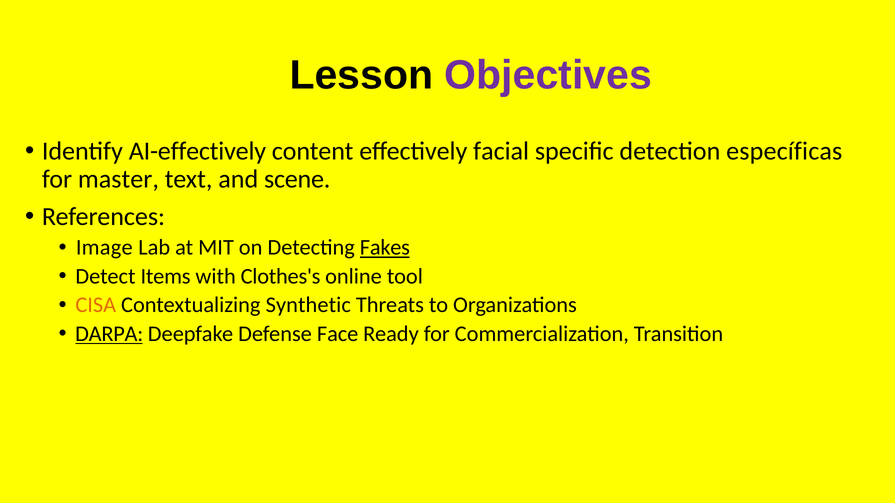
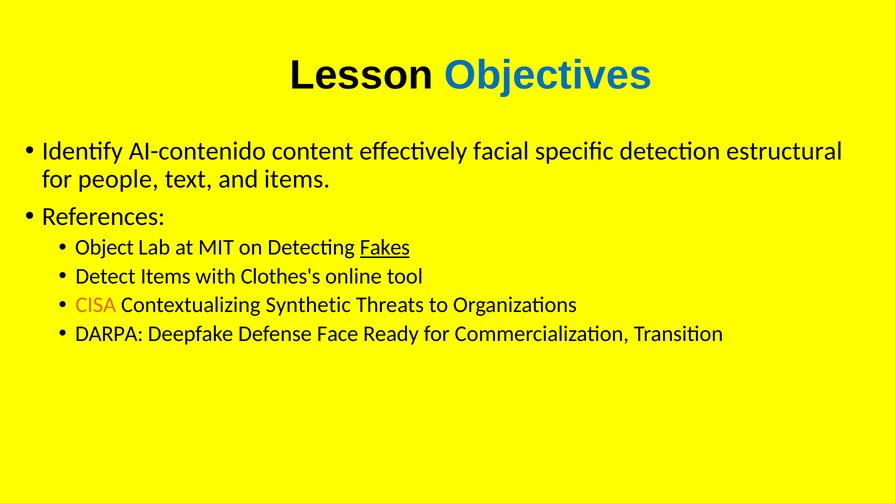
Objectives colour: purple -> blue (548, 75)
AI-effectively: AI-effectively -> AI-contenido (197, 151)
específicas: específicas -> estructural (784, 151)
master: master -> people (118, 179)
and scene: scene -> items (297, 179)
Image: Image -> Object (104, 248)
DARPA underline: present -> none (109, 334)
